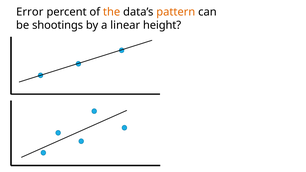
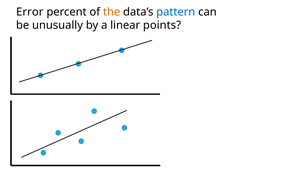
pattern colour: orange -> blue (176, 12)
shootings: shootings -> unusually (58, 25)
height: height -> points (162, 25)
